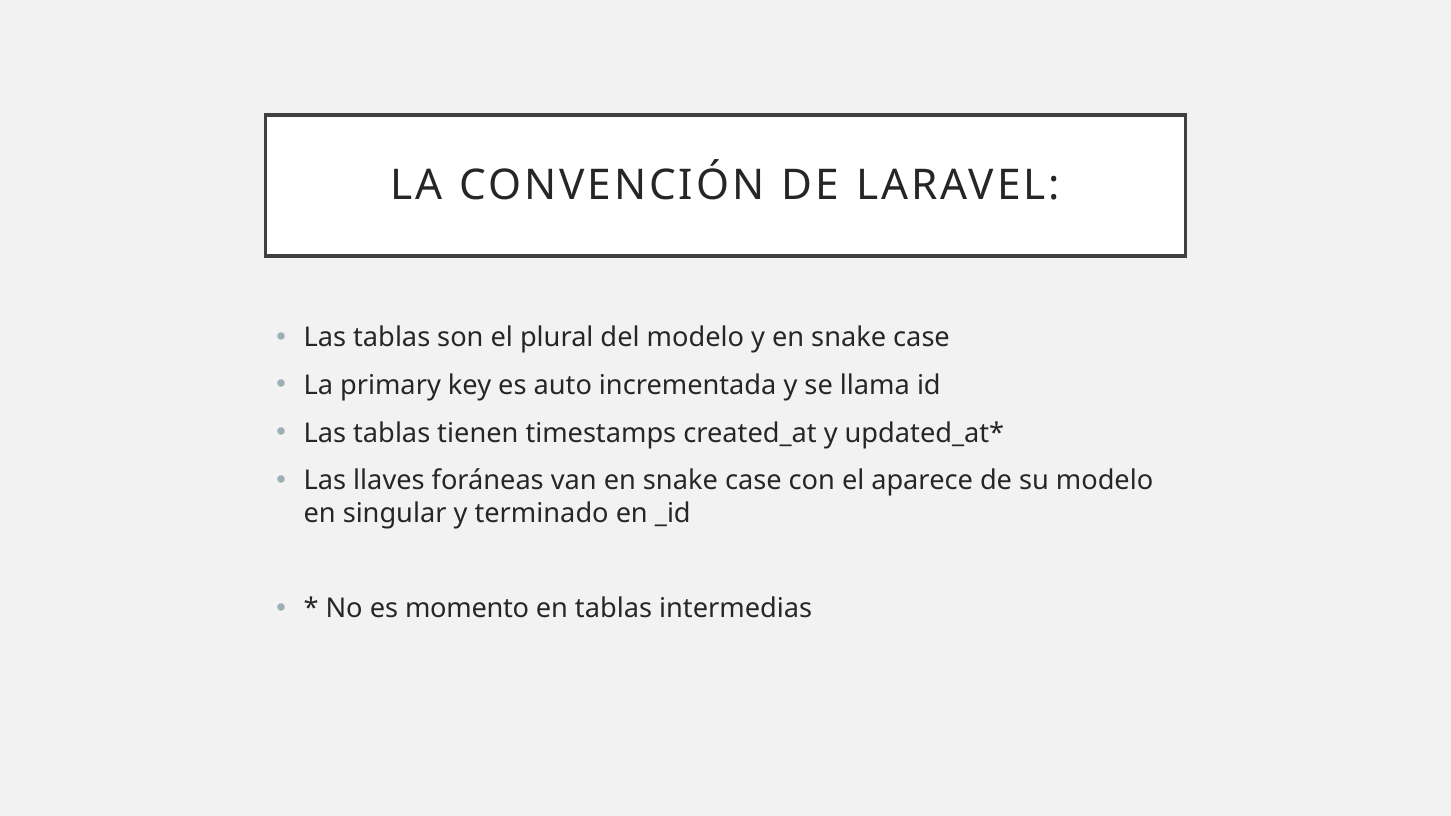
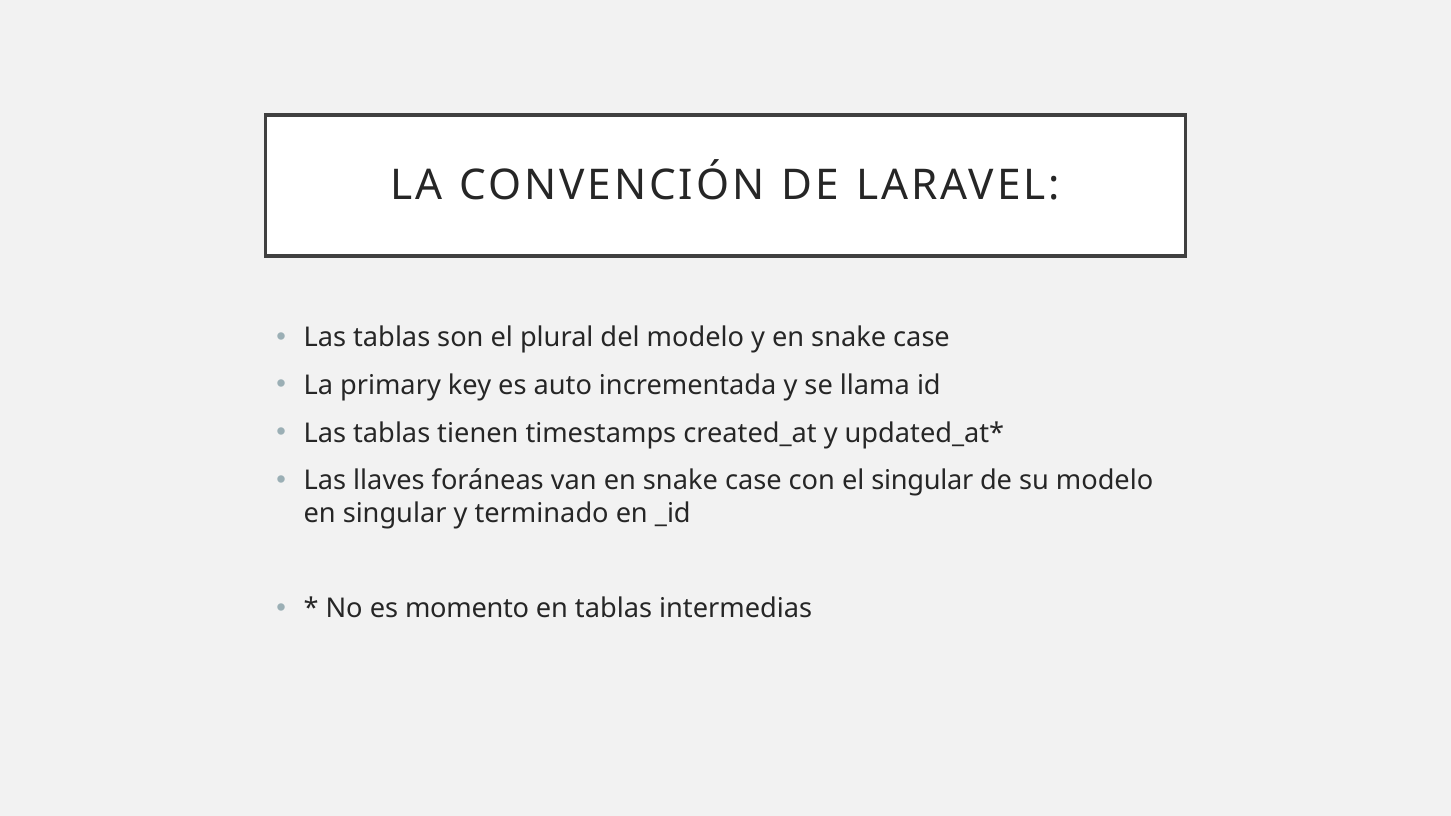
el aparece: aparece -> singular (922, 481)
